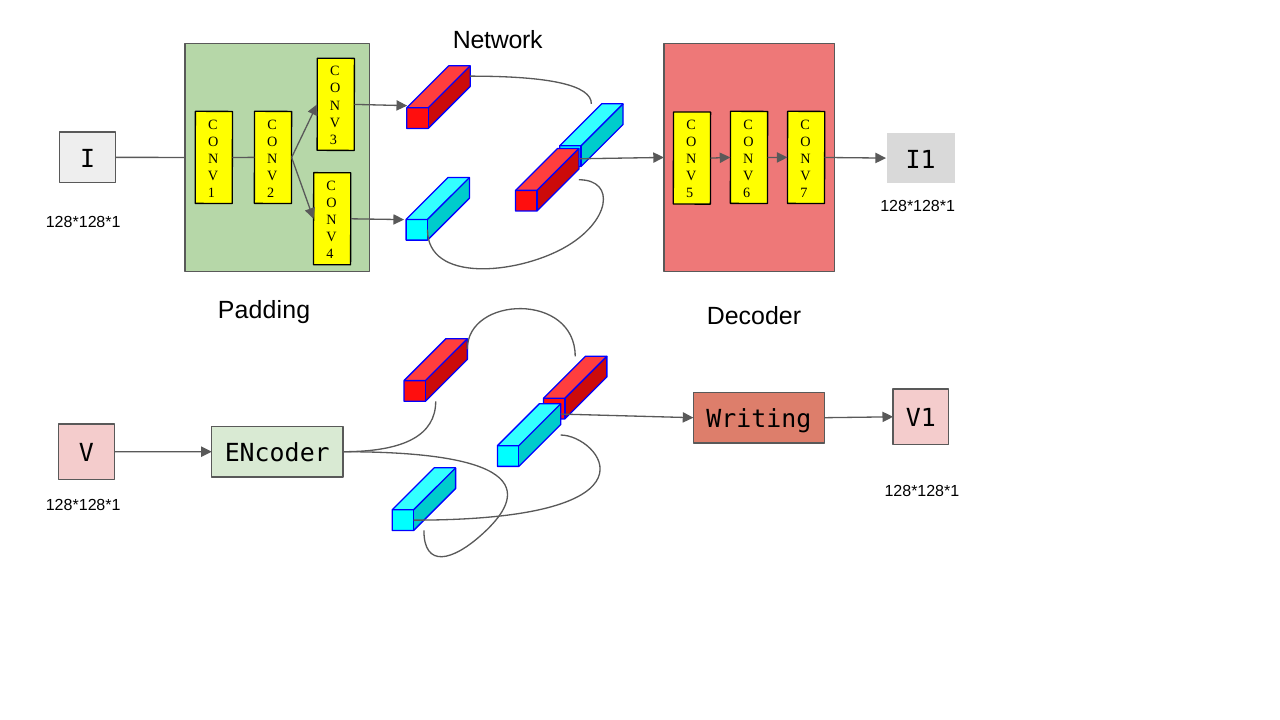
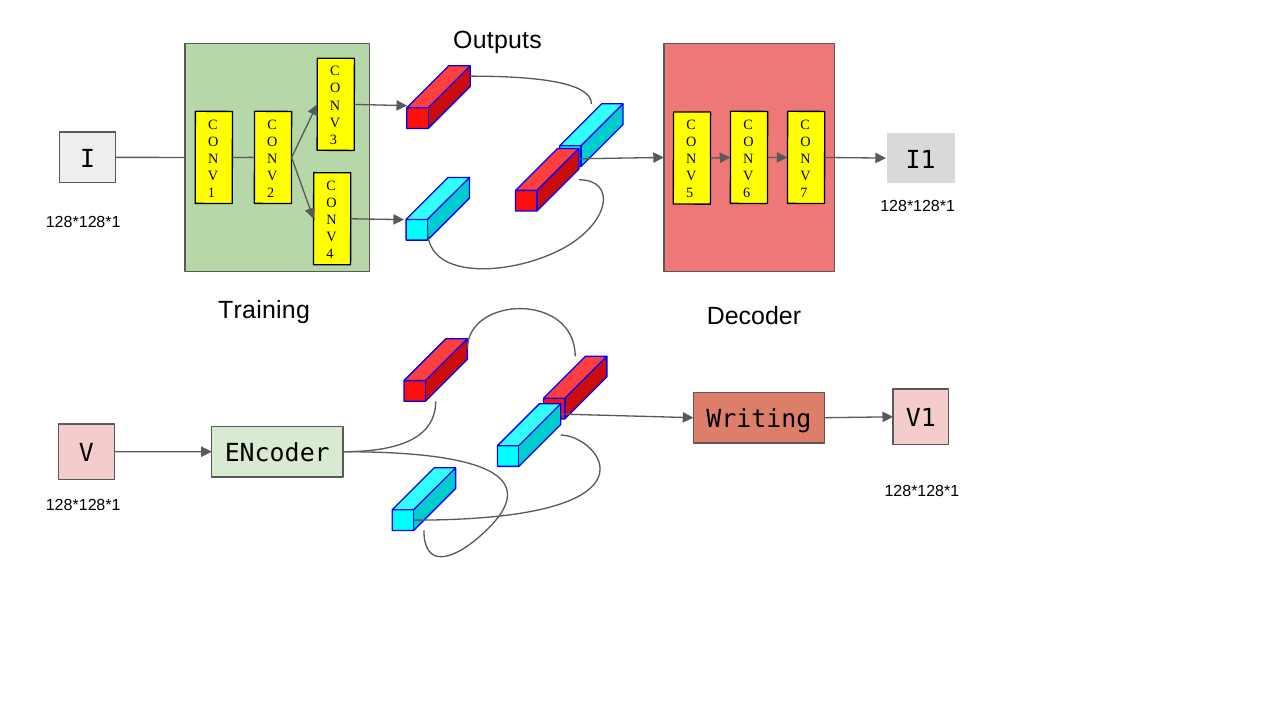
Network: Network -> Outputs (497, 40)
Padding: Padding -> Training (264, 310)
